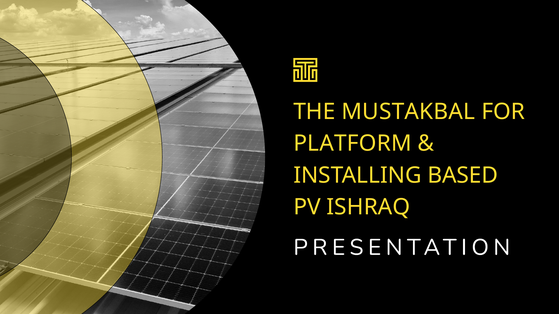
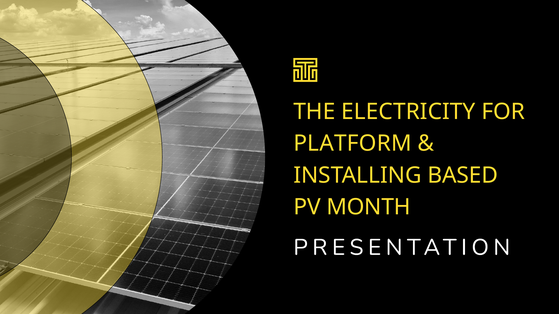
MUSTAKBAL: MUSTAKBAL -> ELECTRICITY (408, 112)
ISHRAQ: ISHRAQ -> MONTH (369, 207)
